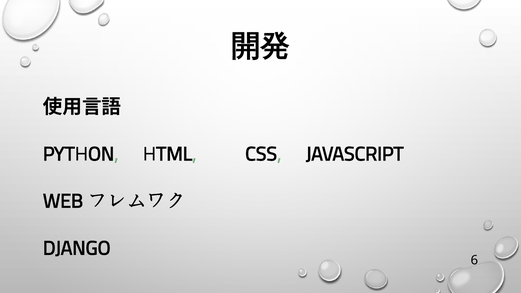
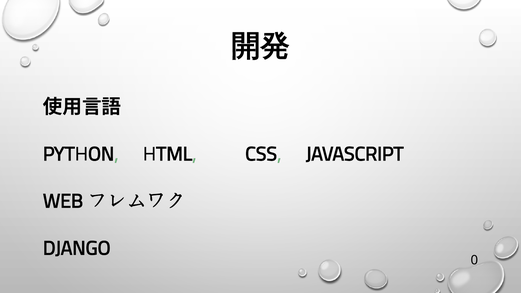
6: 6 -> 0 (474, 260)
